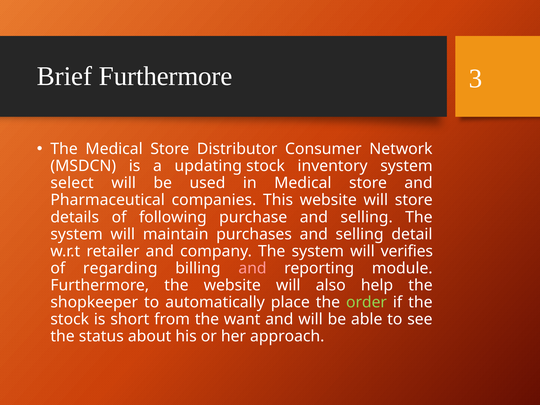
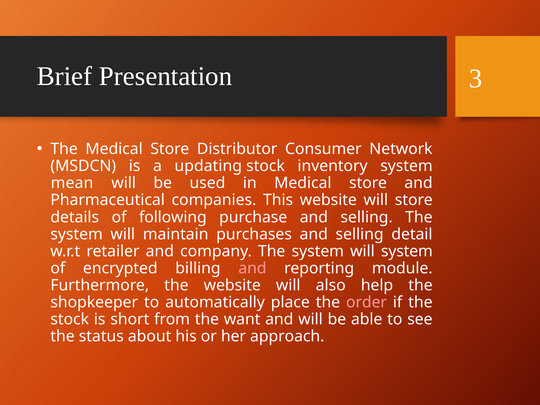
Brief Furthermore: Furthermore -> Presentation (166, 76)
select: select -> mean (72, 183)
will verifies: verifies -> system (407, 251)
regarding: regarding -> encrypted (120, 268)
order colour: light green -> pink (366, 302)
